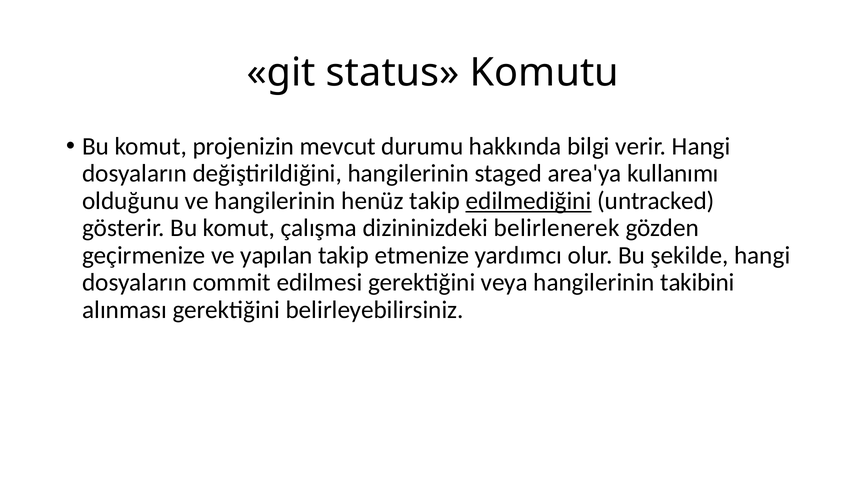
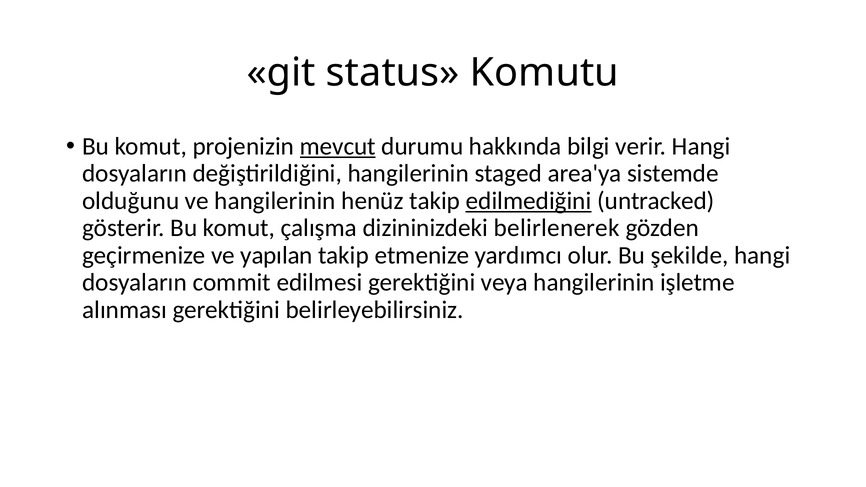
mevcut underline: none -> present (338, 146)
kullanımı: kullanımı -> sistemde (673, 174)
takibini: takibini -> işletme (697, 283)
